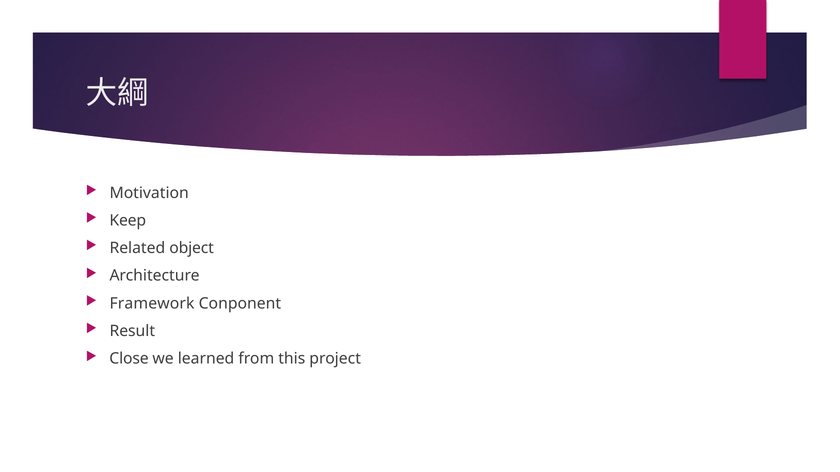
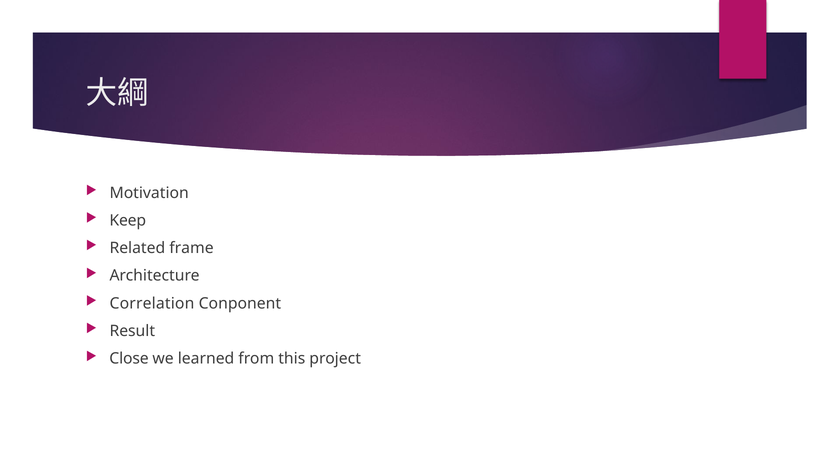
object: object -> frame (192, 248)
Framework: Framework -> Correlation (152, 304)
